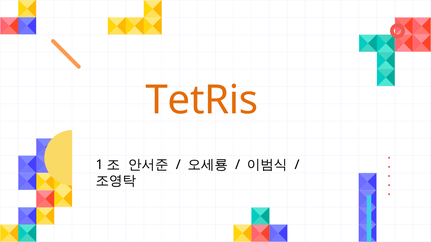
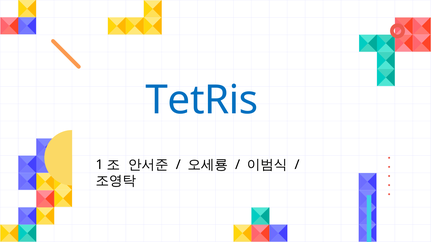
TetRis colour: orange -> blue (202, 100)
